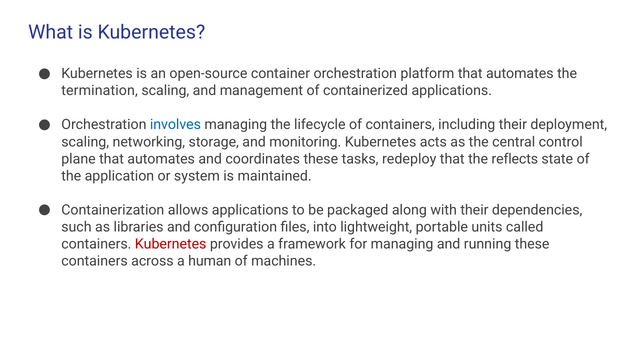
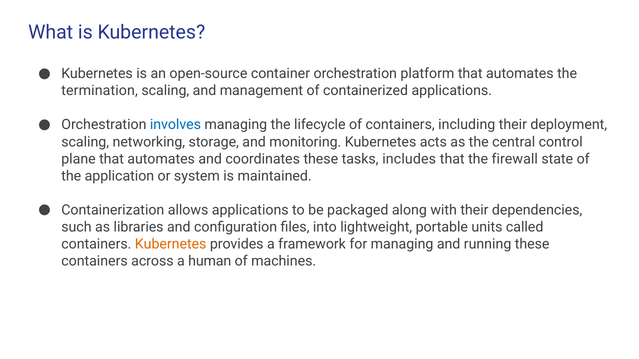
redeploy: redeploy -> includes (409, 159)
reflects: reflects -> firewall (515, 159)
Kubernetes colour: red -> orange (171, 244)
